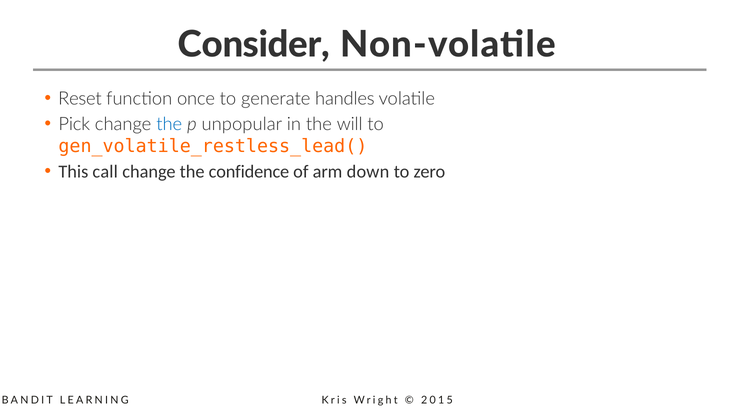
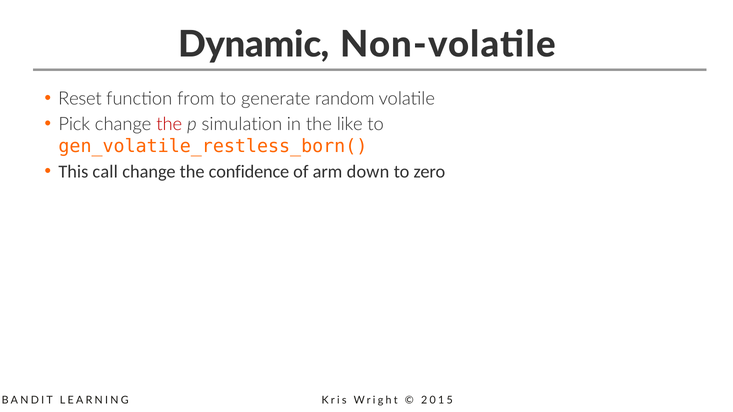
Consider: Consider -> Dynamic (254, 45)
once: once -> from (196, 99)
handles: handles -> random (345, 99)
the colour: blue -> red (169, 124)
unpopular: unpopular -> simulation (242, 124)
will: will -> like (350, 124)
gen_volatile_restless_lead(: gen_volatile_restless_lead( -> gen_volatile_restless_born( (213, 146)
